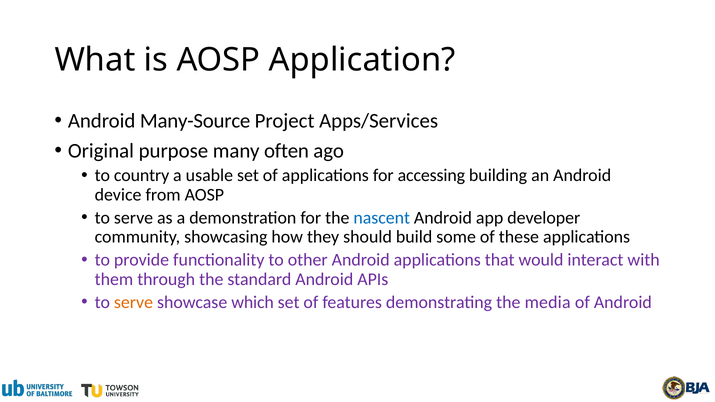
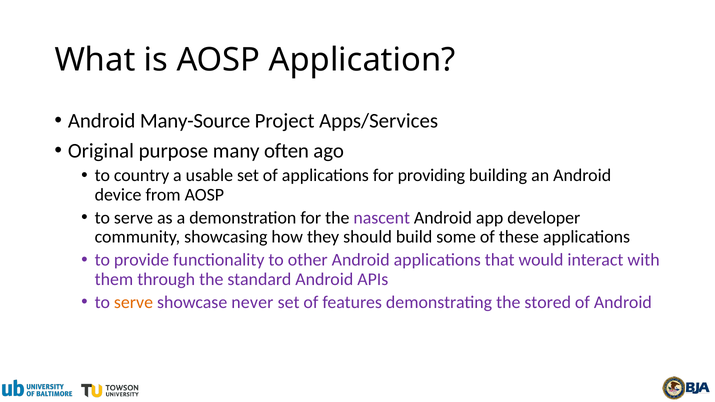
accessing: accessing -> providing (431, 176)
nascent colour: blue -> purple (382, 218)
which: which -> never (252, 302)
media: media -> stored (548, 302)
